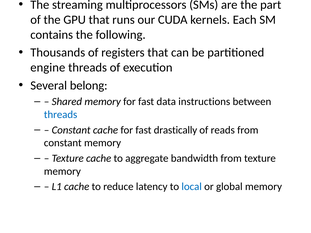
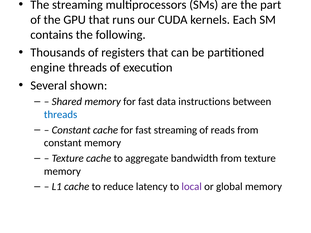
belong: belong -> shown (89, 85)
fast drastically: drastically -> streaming (175, 130)
local colour: blue -> purple (192, 187)
